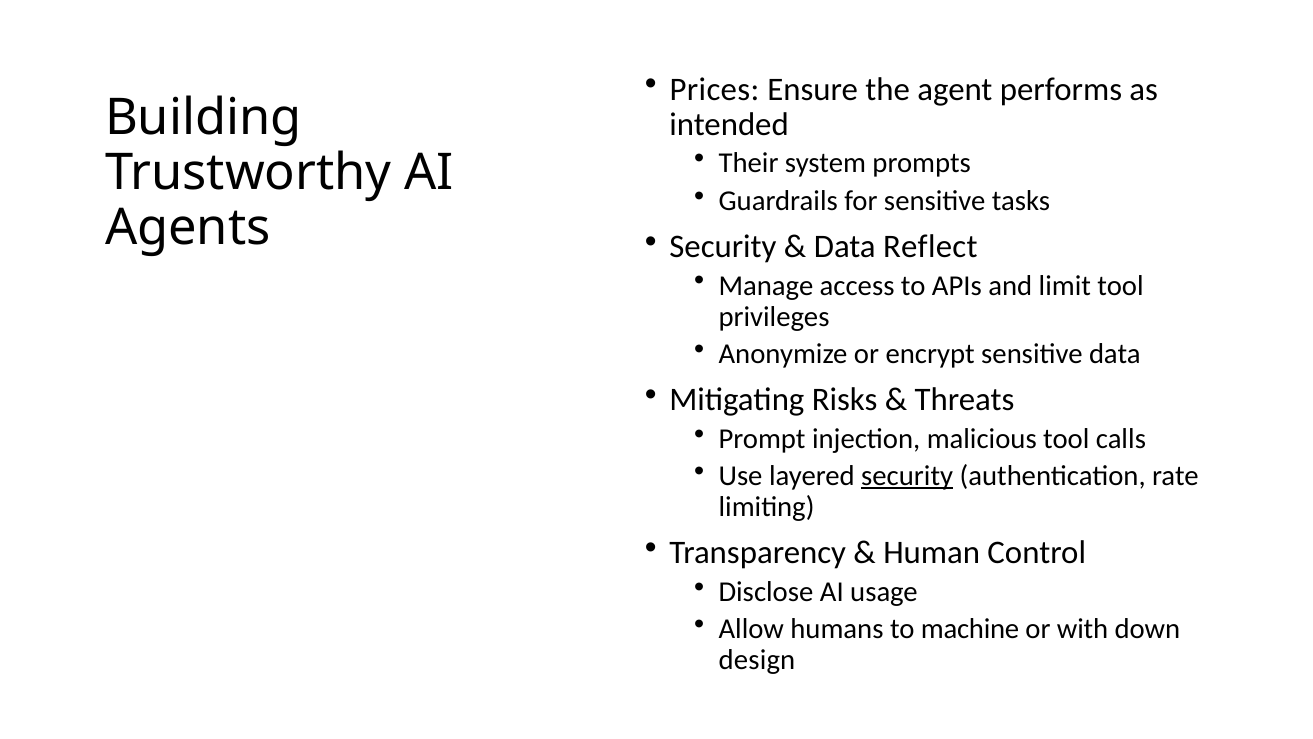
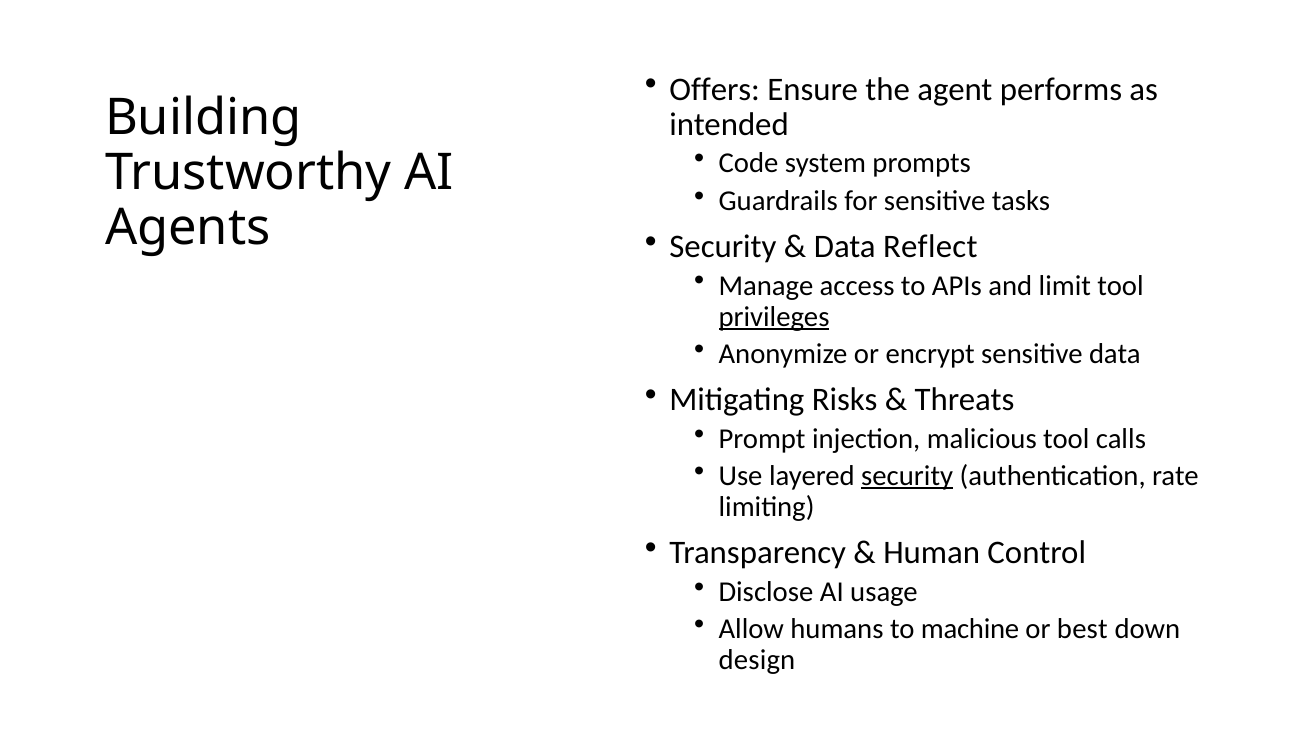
Prices: Prices -> Offers (715, 89)
Their: Their -> Code (749, 163)
privileges underline: none -> present (774, 316)
with: with -> best (1082, 629)
